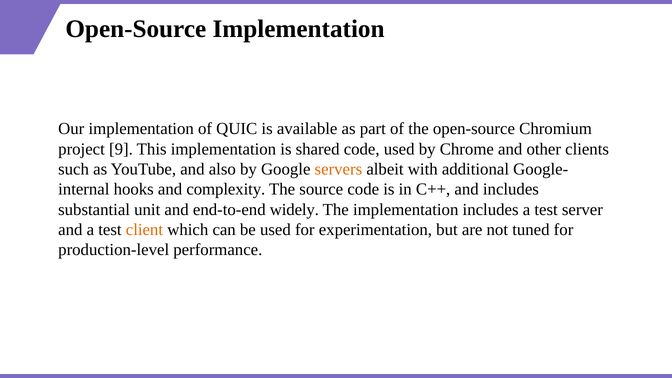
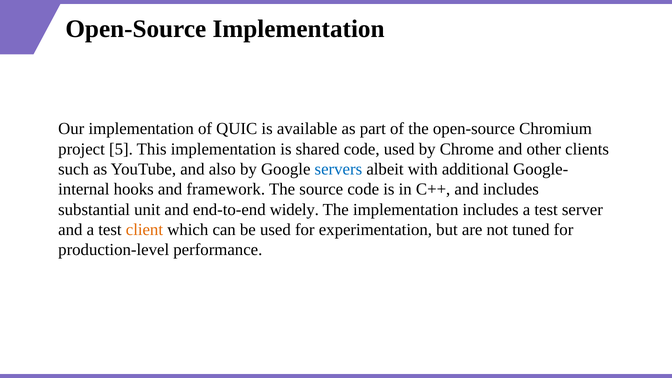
9: 9 -> 5 (121, 149)
servers colour: orange -> blue (338, 169)
complexity: complexity -> framework (226, 189)
